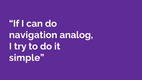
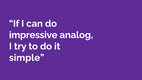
navigation: navigation -> impressive (33, 35)
